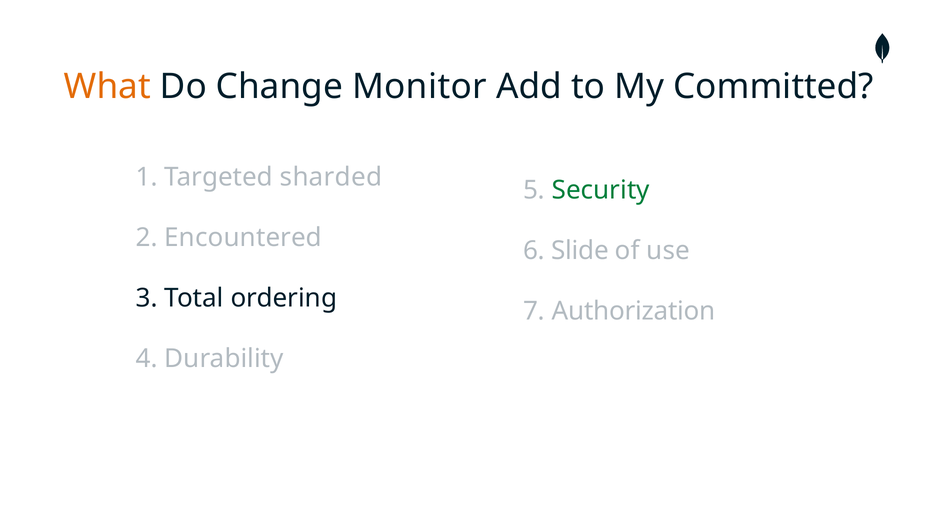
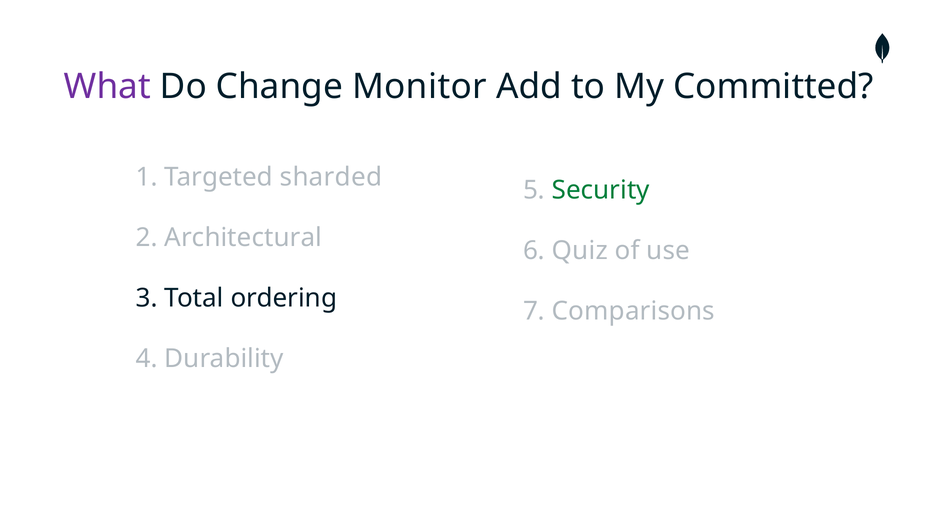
What colour: orange -> purple (107, 87)
Encountered: Encountered -> Architectural (243, 237)
Slide: Slide -> Quiz (580, 251)
Authorization: Authorization -> Comparisons (633, 311)
